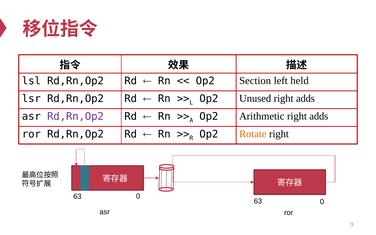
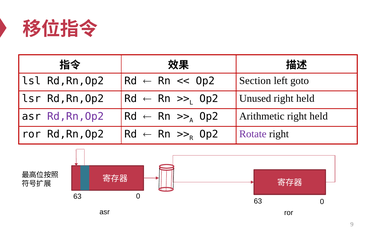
held: held -> goto (300, 81)
adds: adds -> held (305, 98)
Arithmetic right adds: adds -> held (319, 116)
Rotate colour: orange -> purple (253, 134)
